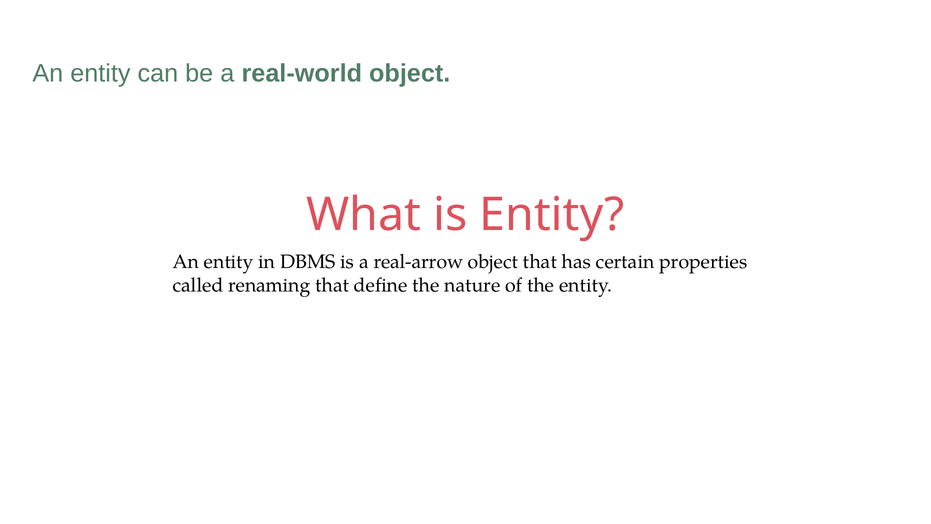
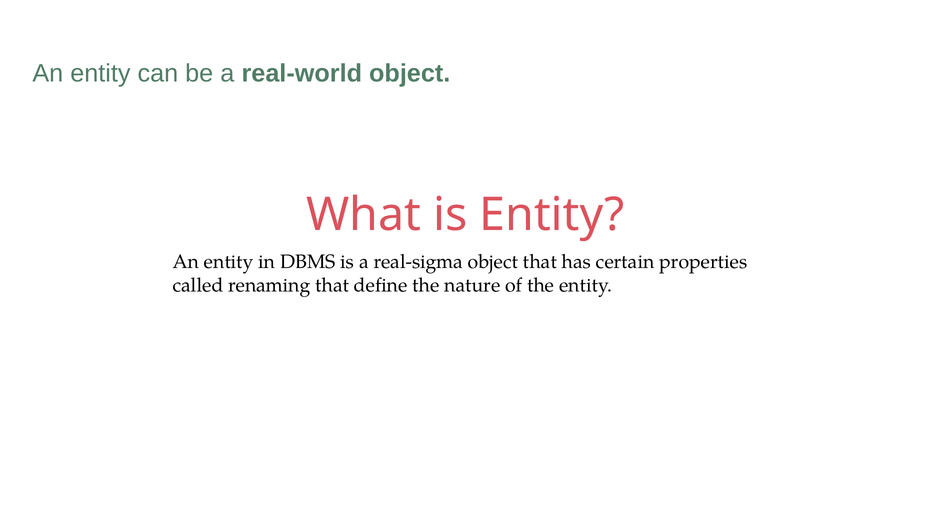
real-arrow: real-arrow -> real-sigma (418, 262)
